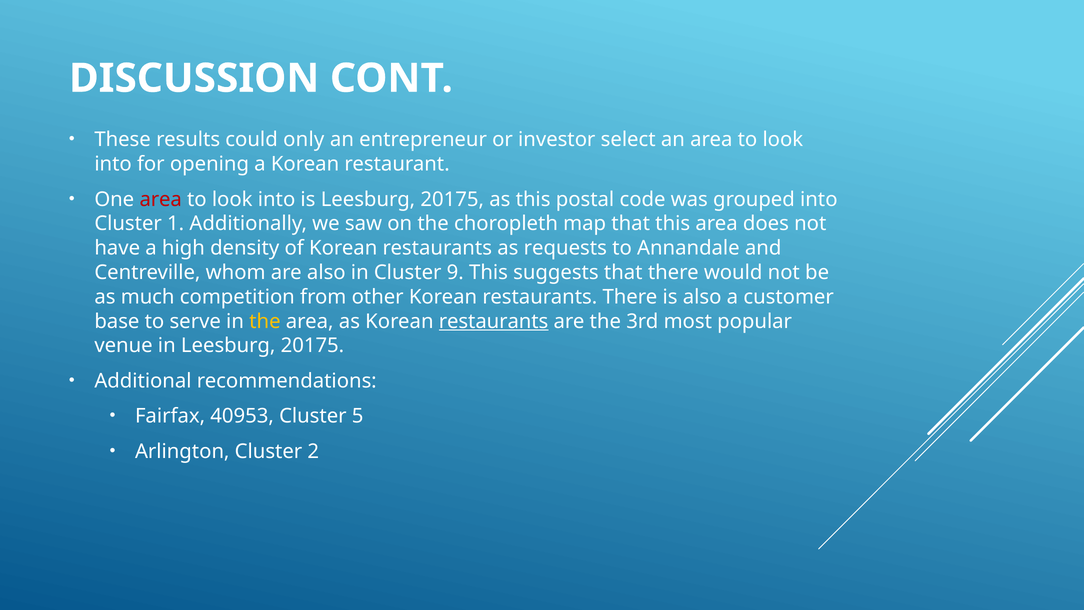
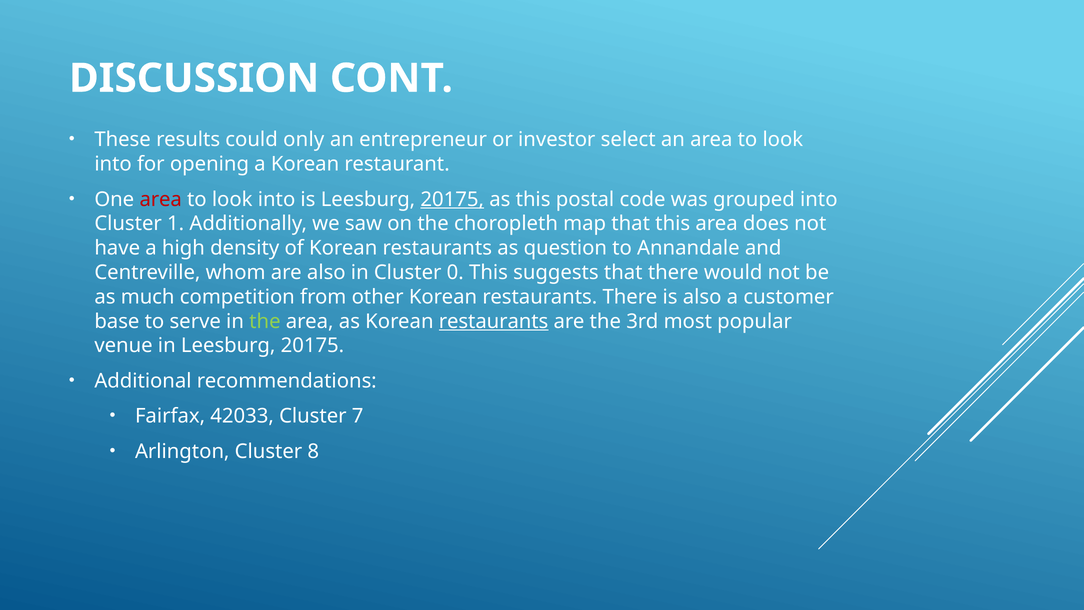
20175 underline: none -> present (452, 199)
requests: requests -> question (565, 248)
9: 9 -> 0 (455, 272)
the colour: yellow -> light green (265, 321)
40953: 40953 -> 42033 (242, 416)
5: 5 -> 7 (358, 416)
2: 2 -> 8 (313, 451)
